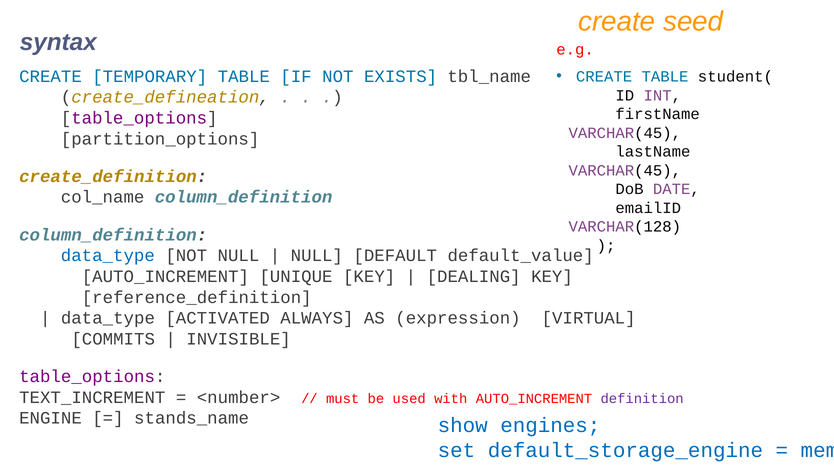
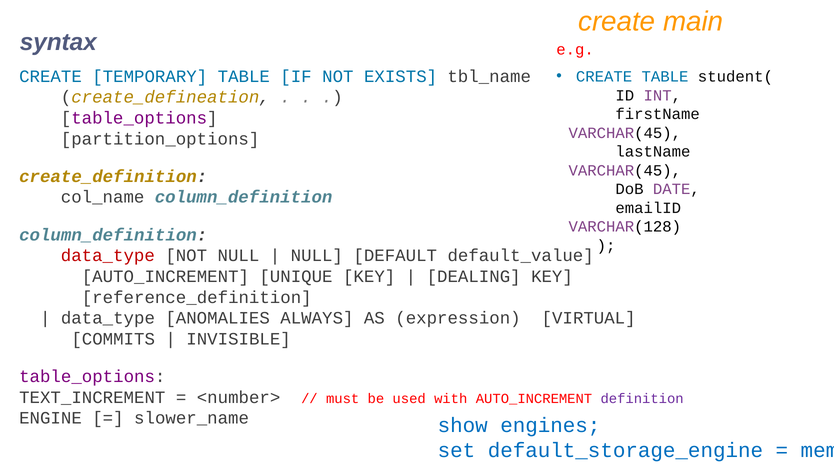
seed: seed -> main (693, 22)
data_type colour: blue -> red (108, 256)
ACTIVATED: ACTIVATED -> ANOMALIES (218, 318)
stands_name: stands_name -> slower_name (192, 418)
